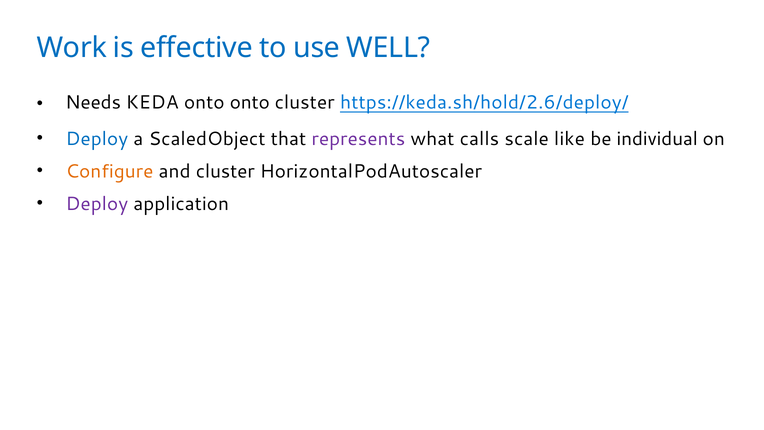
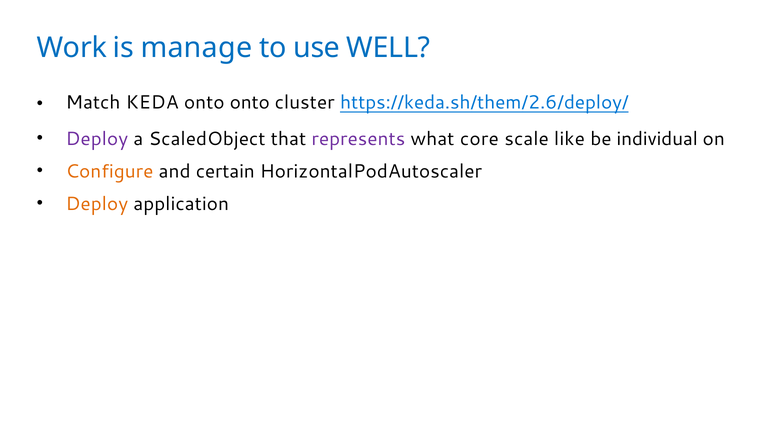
effective: effective -> manage (196, 48)
Needs: Needs -> Match (93, 102)
https://keda.sh/hold/2.6/deploy/: https://keda.sh/hold/2.6/deploy/ -> https://keda.sh/them/2.6/deploy/ (484, 102)
Deploy colour: blue -> purple (97, 139)
calls: calls -> core (479, 139)
and cluster: cluster -> certain (225, 171)
Deploy colour: purple -> orange (97, 204)
